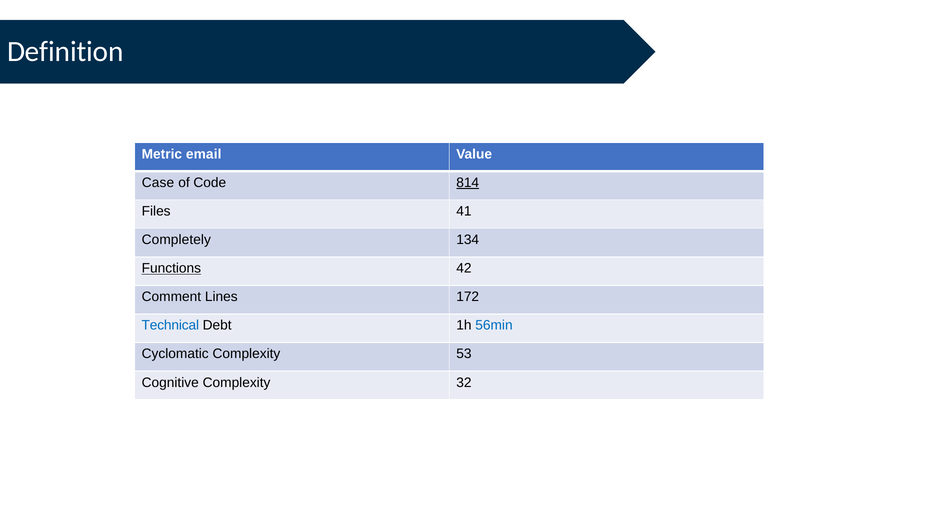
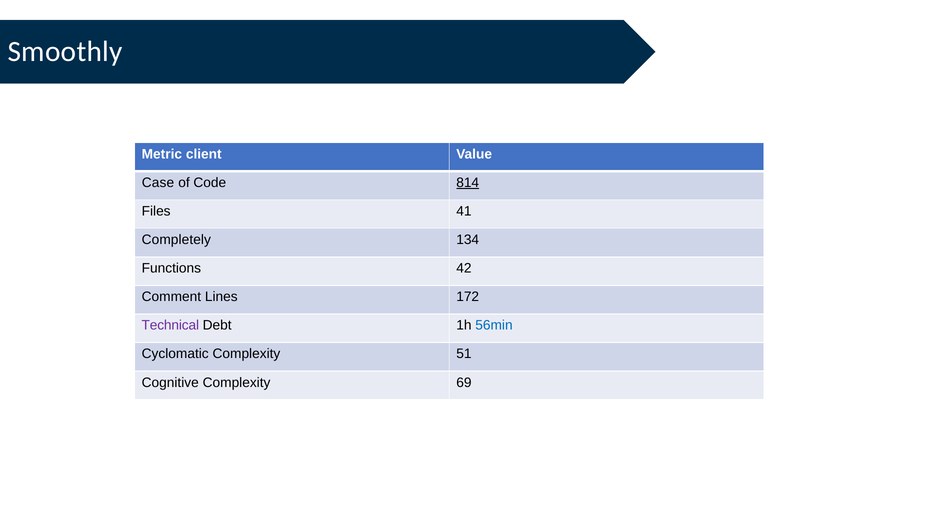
Definition: Definition -> Smoothly (65, 52)
email: email -> client (204, 154)
Functions underline: present -> none (171, 268)
Technical colour: blue -> purple (170, 326)
53: 53 -> 51 (464, 354)
32: 32 -> 69 (464, 383)
